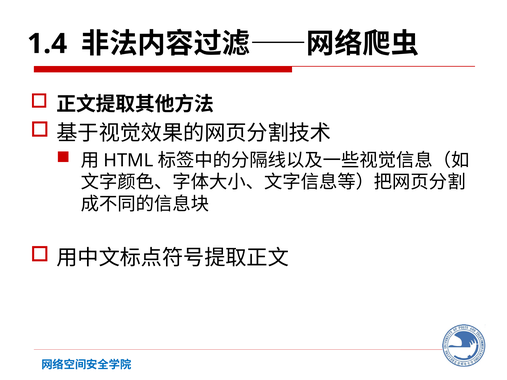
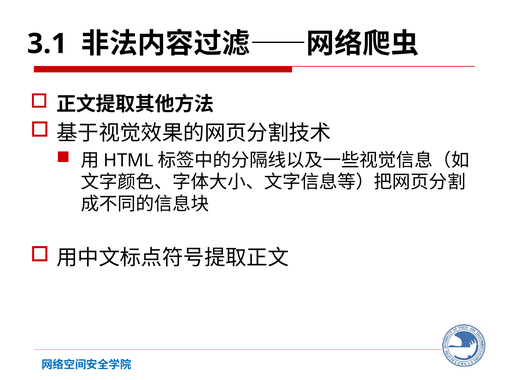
1.4: 1.4 -> 3.1 (47, 44)
